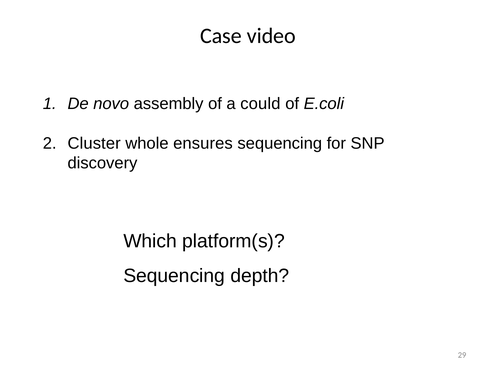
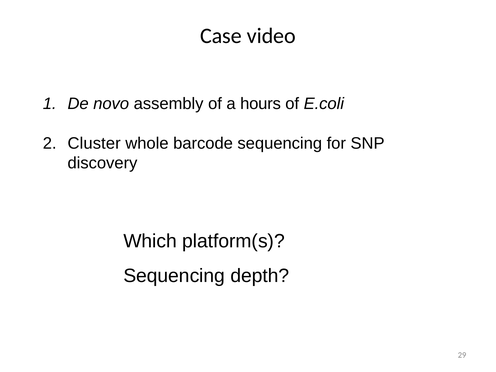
could: could -> hours (261, 104)
ensures: ensures -> barcode (203, 143)
